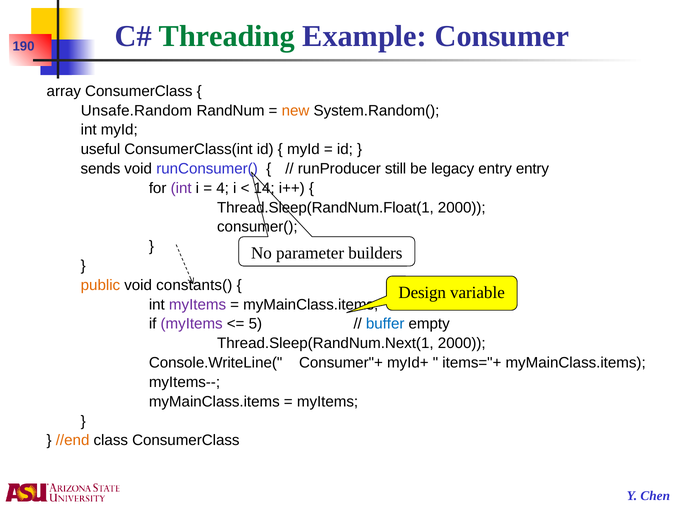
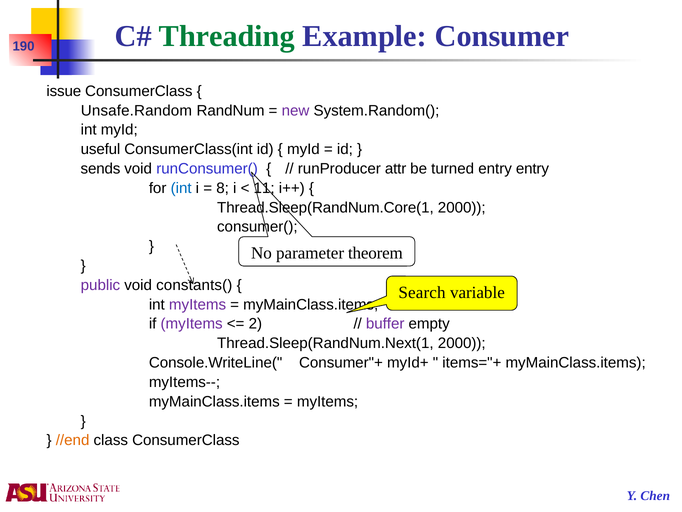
array: array -> issue (64, 91)
new colour: orange -> purple (296, 110)
still: still -> attr (396, 169)
legacy: legacy -> turned (453, 169)
int colour: purple -> blue (181, 188)
4: 4 -> 8 (223, 188)
14: 14 -> 11 (264, 188)
Thread.Sleep(RandNum.Float(1: Thread.Sleep(RandNum.Float(1 -> Thread.Sleep(RandNum.Core(1 (325, 207)
builders: builders -> theorem (375, 253)
public colour: orange -> purple (100, 285)
Design: Design -> Search (422, 292)
5: 5 -> 2 (255, 324)
buffer colour: blue -> purple (385, 324)
